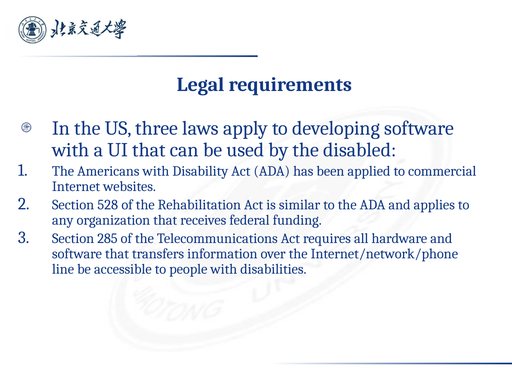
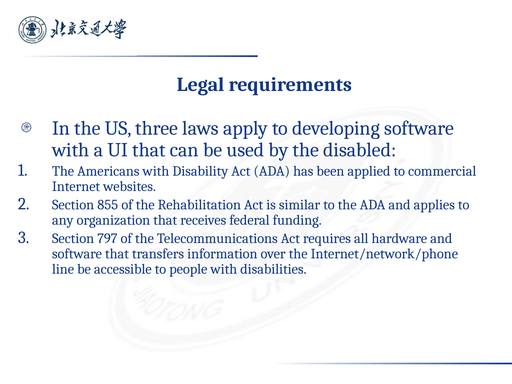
528: 528 -> 855 (108, 205)
285: 285 -> 797 (107, 238)
